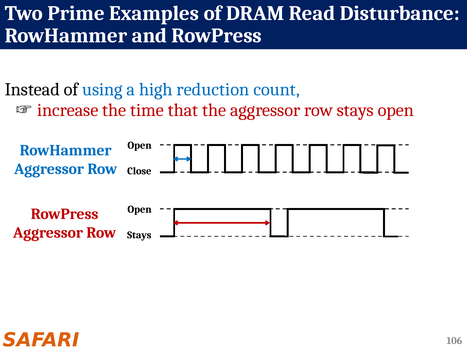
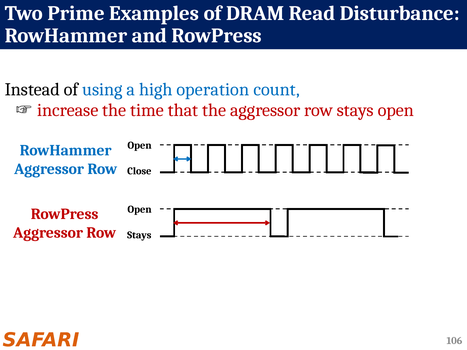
reduction: reduction -> operation (213, 90)
